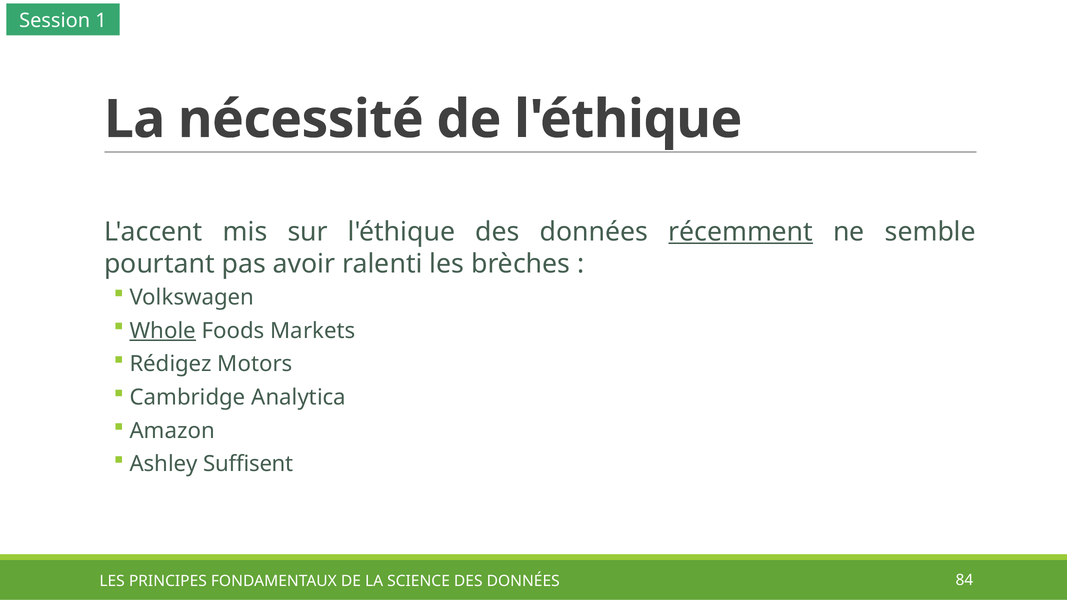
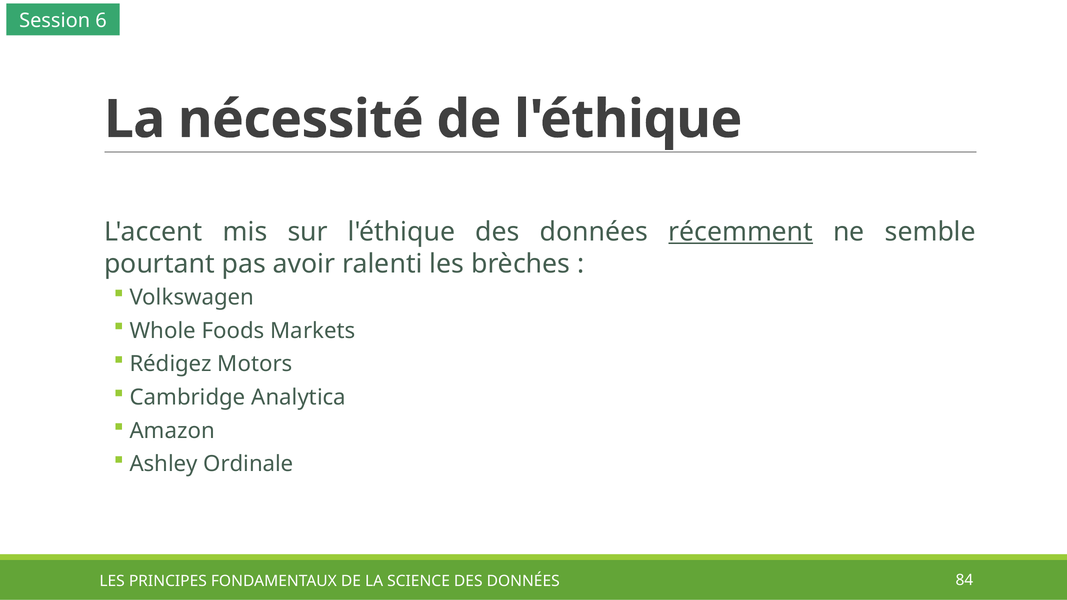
1: 1 -> 6 (101, 21)
Whole underline: present -> none (163, 331)
Suffisent: Suffisent -> Ordinale (248, 464)
